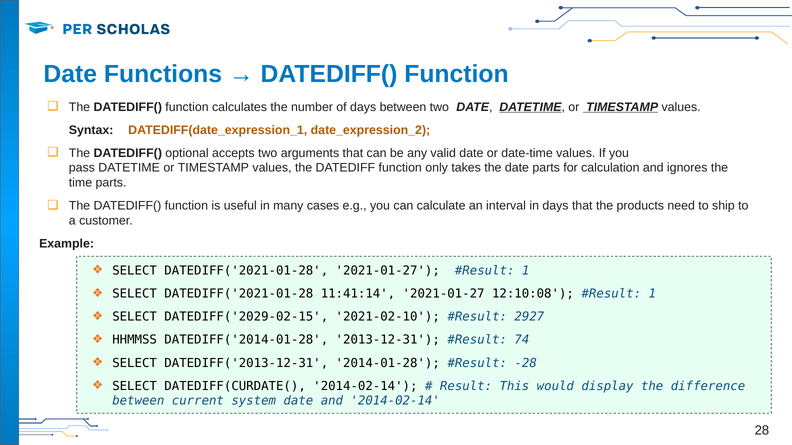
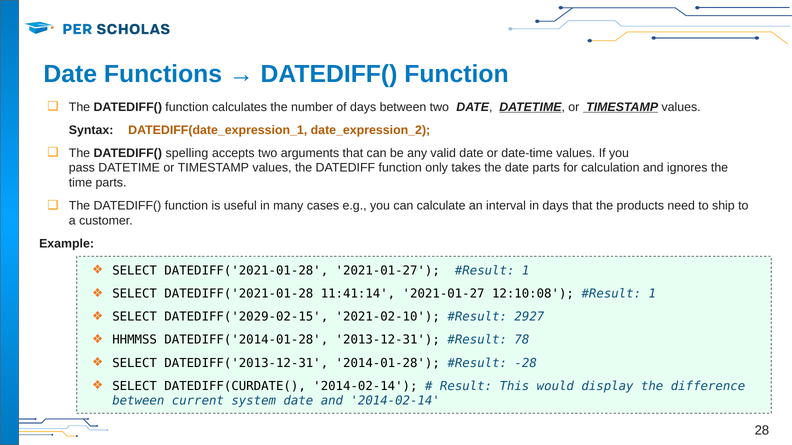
optional: optional -> spelling (187, 153)
74: 74 -> 78 (522, 340)
